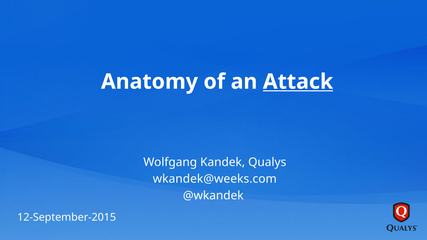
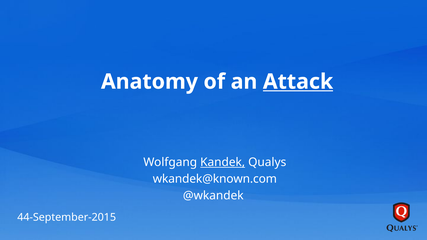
Kandek underline: none -> present (223, 162)
wkandek@weeks.com: wkandek@weeks.com -> wkandek@known.com (215, 179)
12-September-2015: 12-September-2015 -> 44-September-2015 (67, 218)
